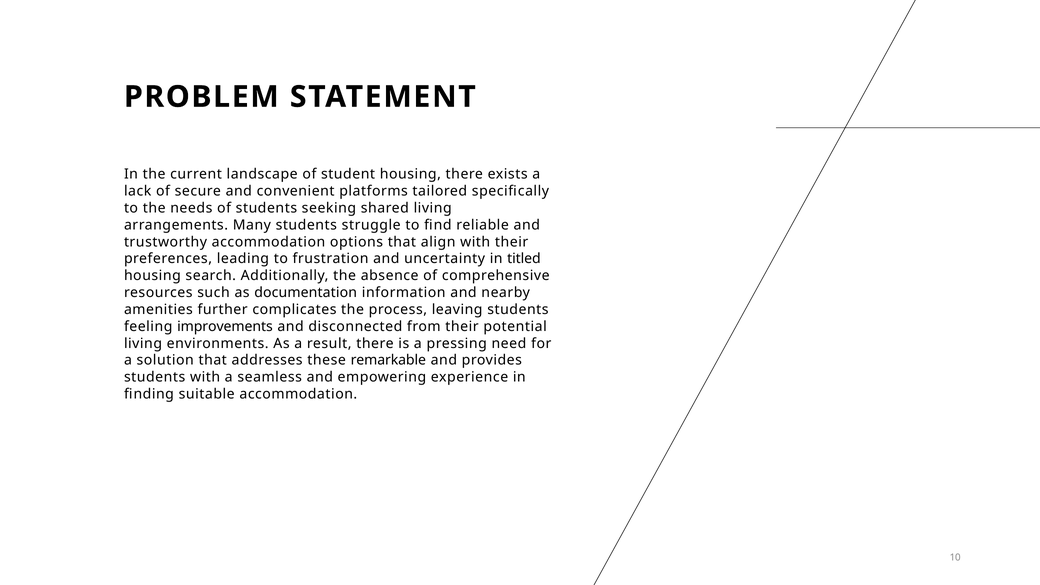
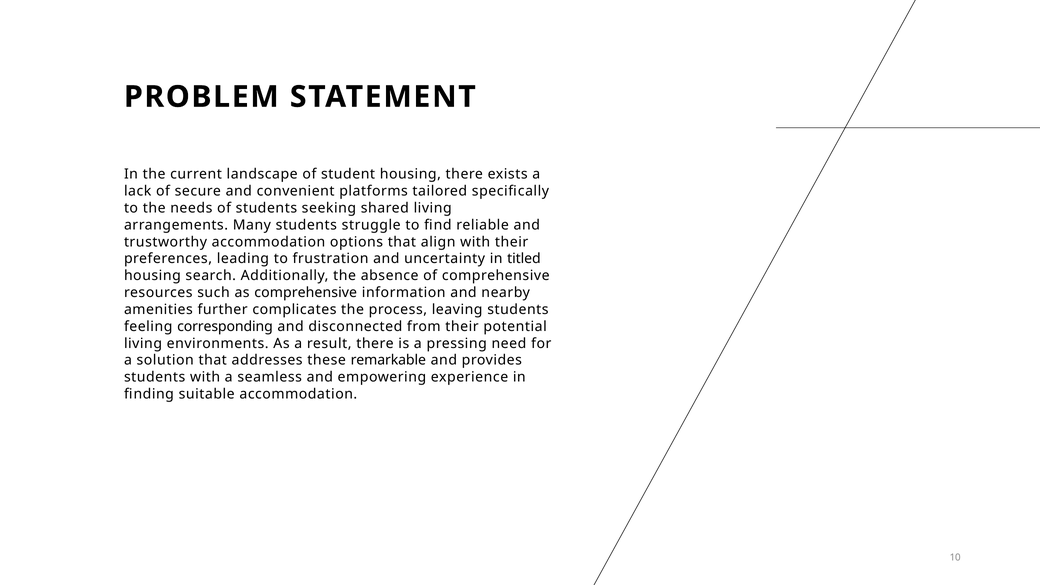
as documentation: documentation -> comprehensive (306, 293)
improvements: improvements -> corresponding (225, 326)
